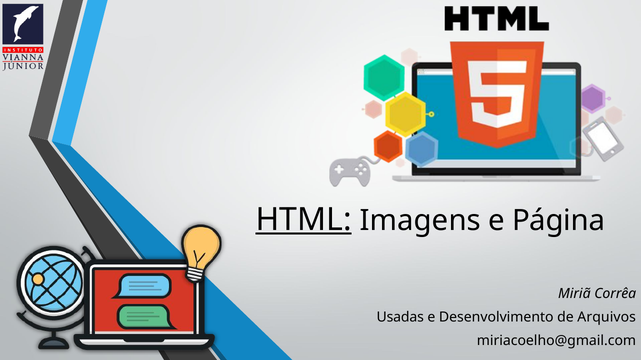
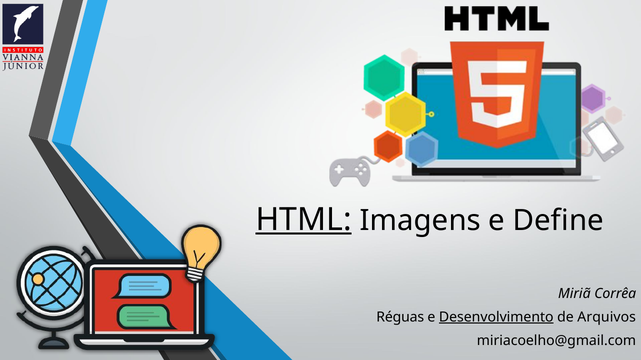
Página: Página -> Define (558, 221)
Usadas: Usadas -> Réguas (400, 318)
Desenvolvimento underline: none -> present (496, 318)
